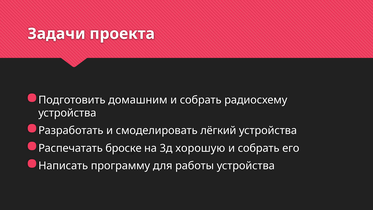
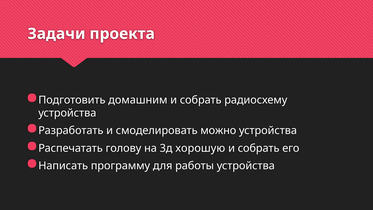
лёгкий: лёгкий -> можно (218, 130)
броске: броске -> голову (123, 148)
